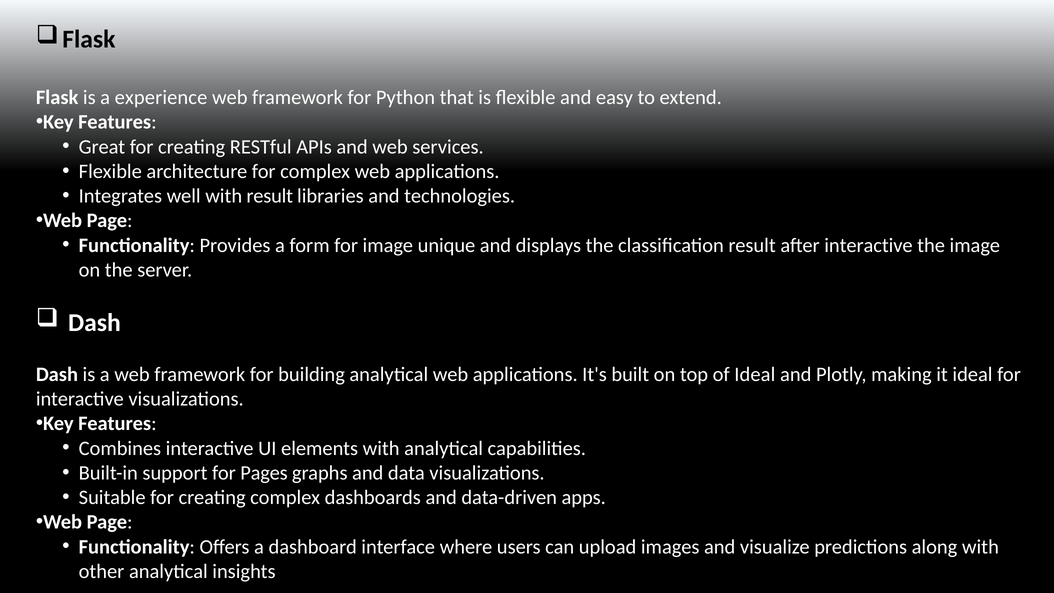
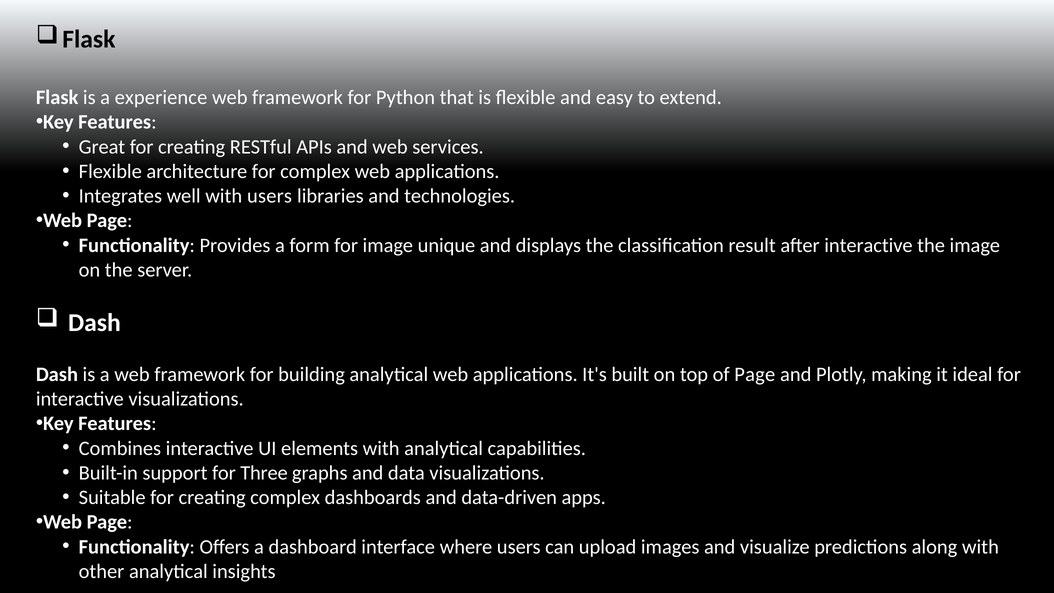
with result: result -> users (270, 196)
of Ideal: Ideal -> Page (755, 374)
Pages: Pages -> Three (264, 473)
